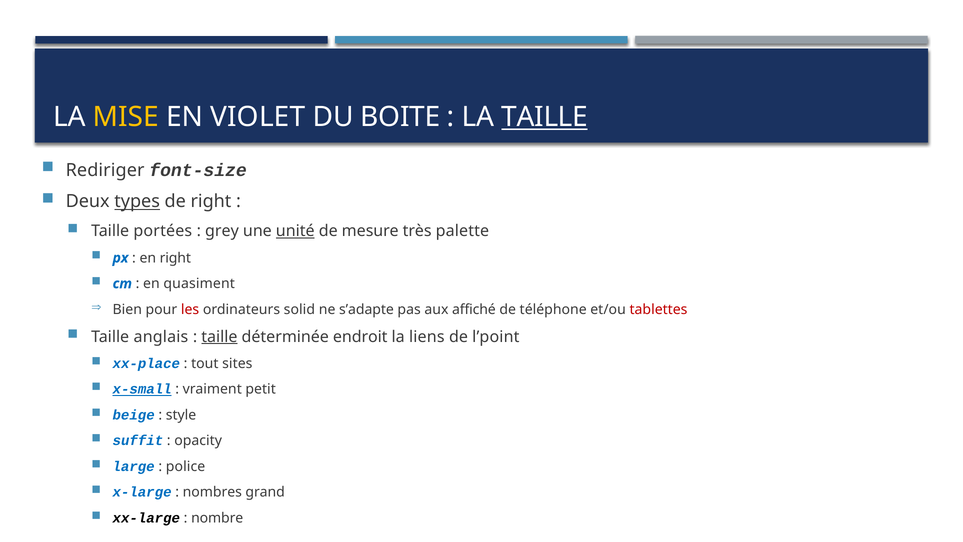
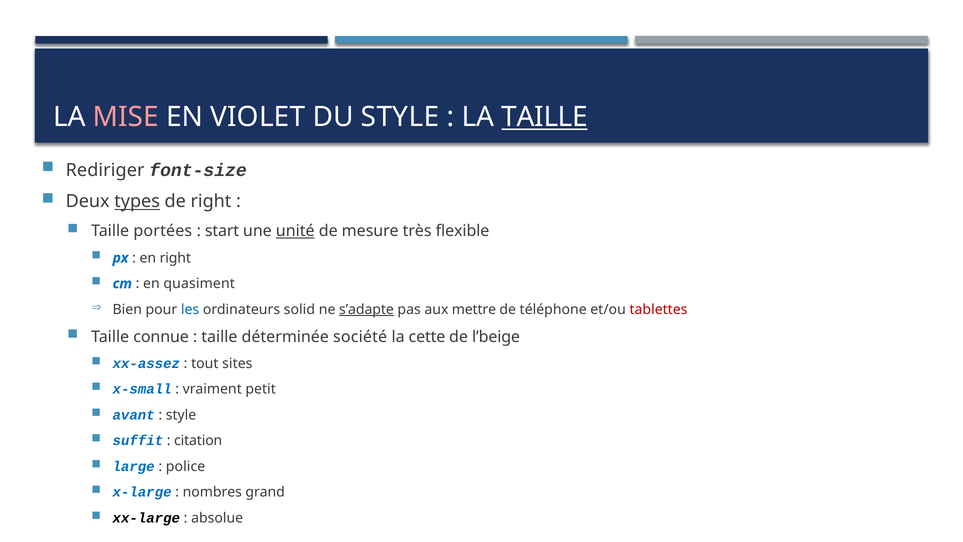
MISE colour: yellow -> pink (126, 117)
DU BOITE: BOITE -> STYLE (400, 117)
grey: grey -> start (222, 231)
palette: palette -> flexible (463, 231)
les colour: red -> blue (190, 309)
s’adapte underline: none -> present (366, 309)
affiché: affiché -> mettre (474, 309)
anglais: anglais -> connue (161, 337)
taille underline: present -> none (219, 337)
endroit: endroit -> société (360, 337)
liens: liens -> cette (427, 337)
l’point: l’point -> l’beige (496, 337)
xx-place: xx-place -> xx-assez (146, 363)
x-small underline: present -> none (142, 389)
beige: beige -> avant (134, 415)
opacity: opacity -> citation (198, 441)
nombre: nombre -> absolue (217, 518)
